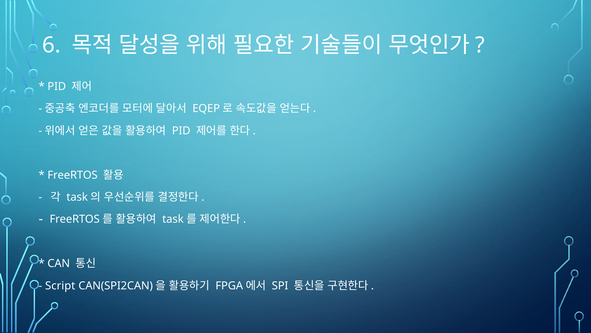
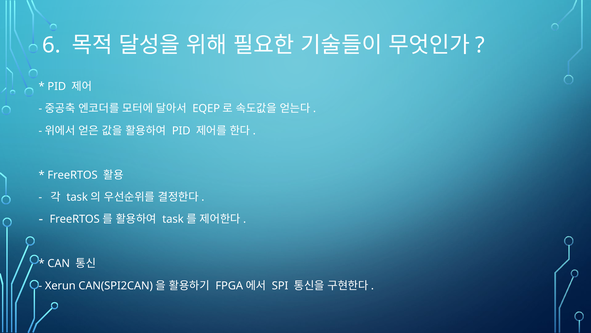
Script: Script -> Xerun (60, 285)
